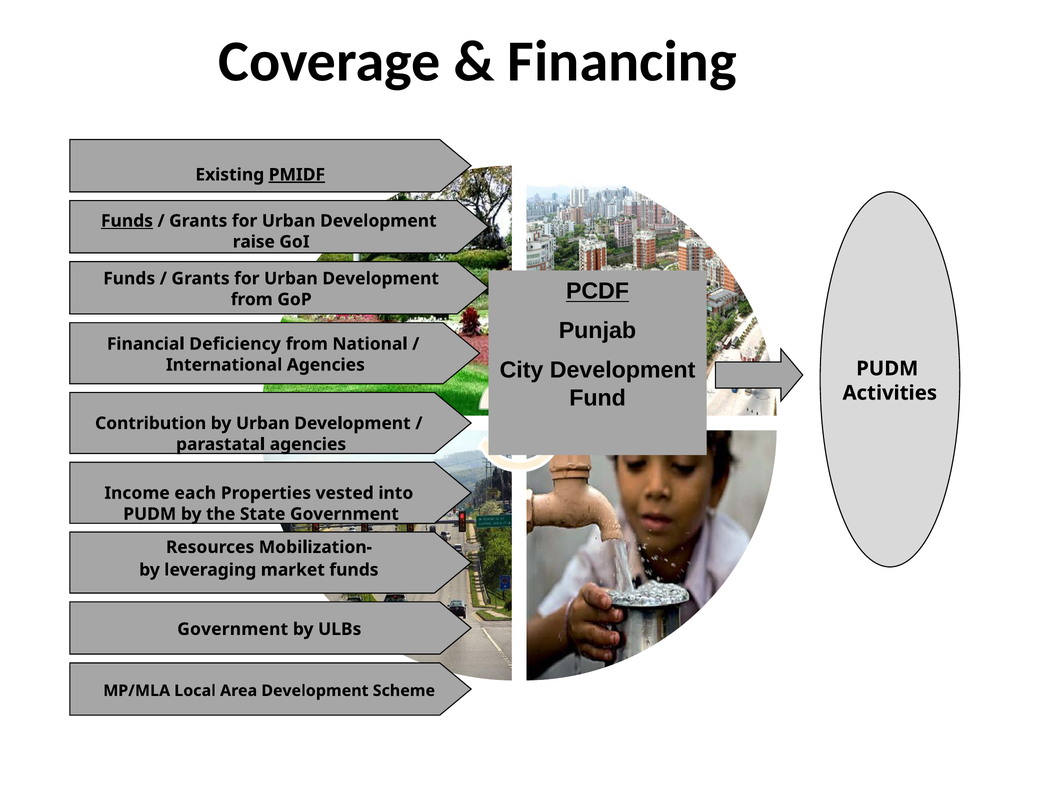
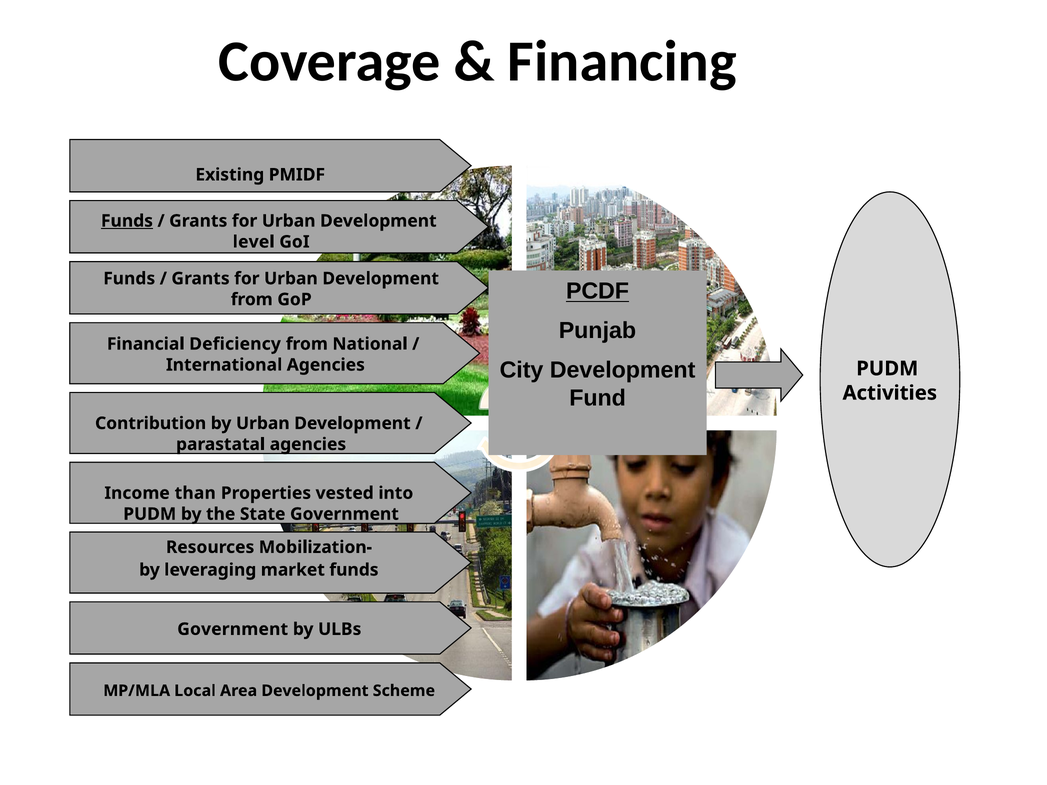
PMIDF underline: present -> none (297, 175)
raise: raise -> level (254, 242)
each: each -> than (195, 493)
